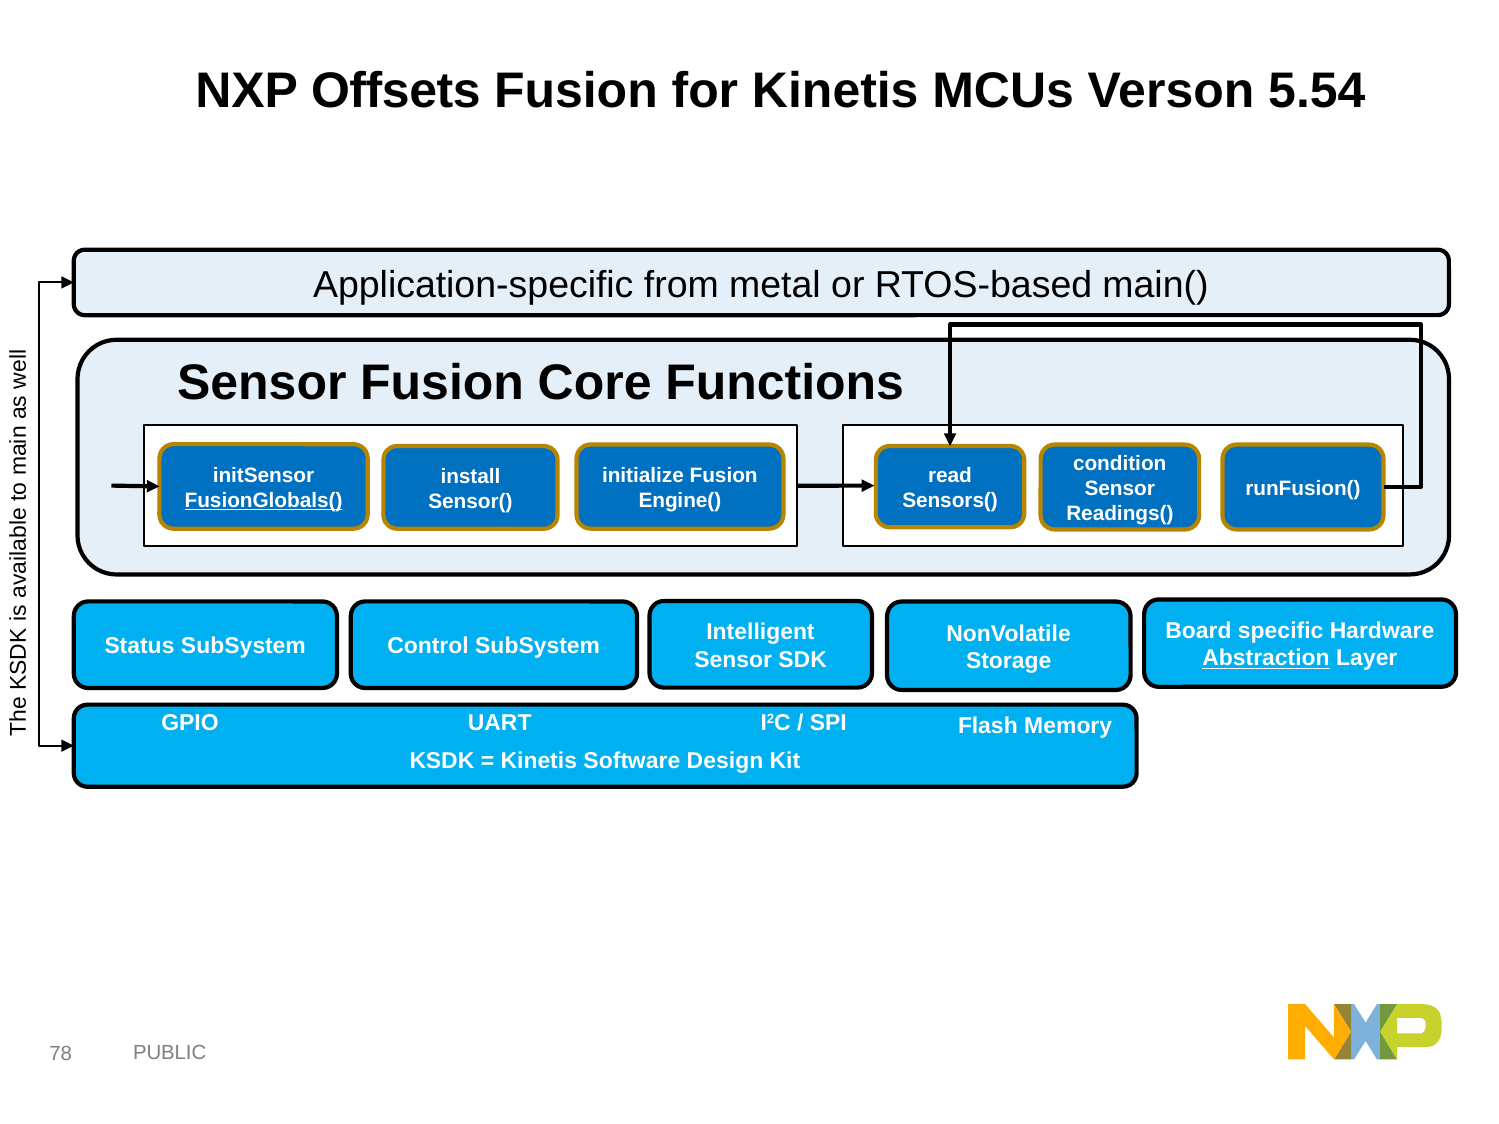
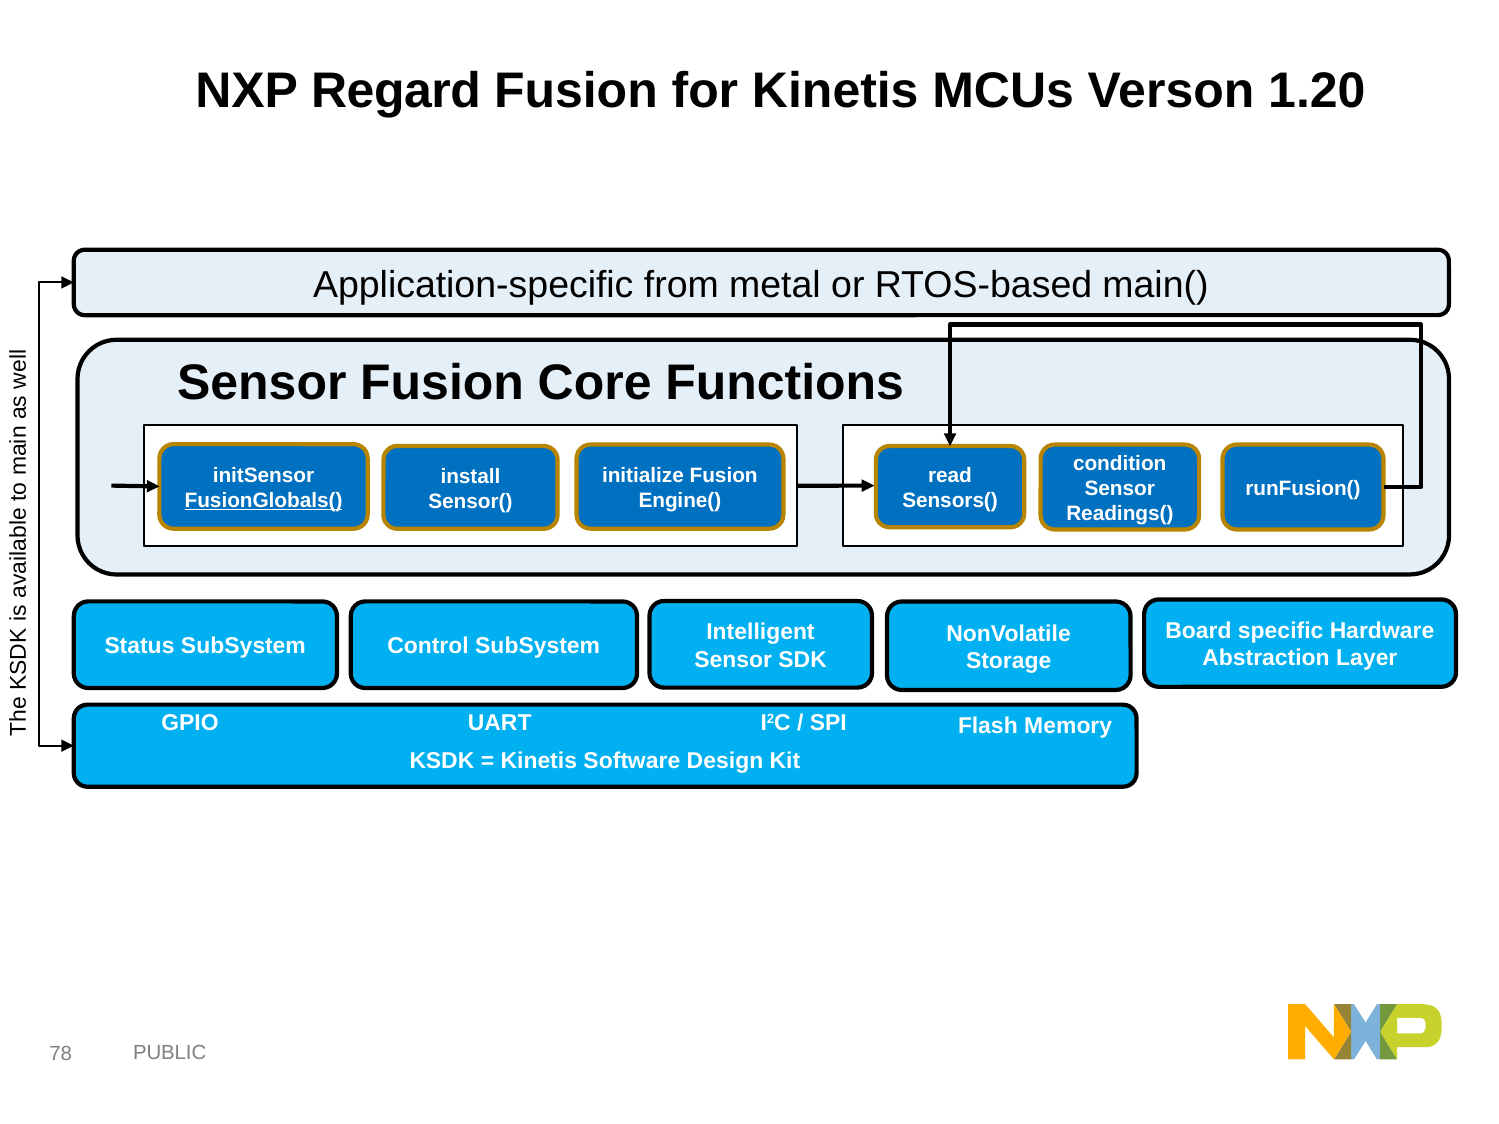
Offsets: Offsets -> Regard (396, 91)
5.54: 5.54 -> 1.20 (1317, 91)
Abstraction underline: present -> none (1266, 659)
